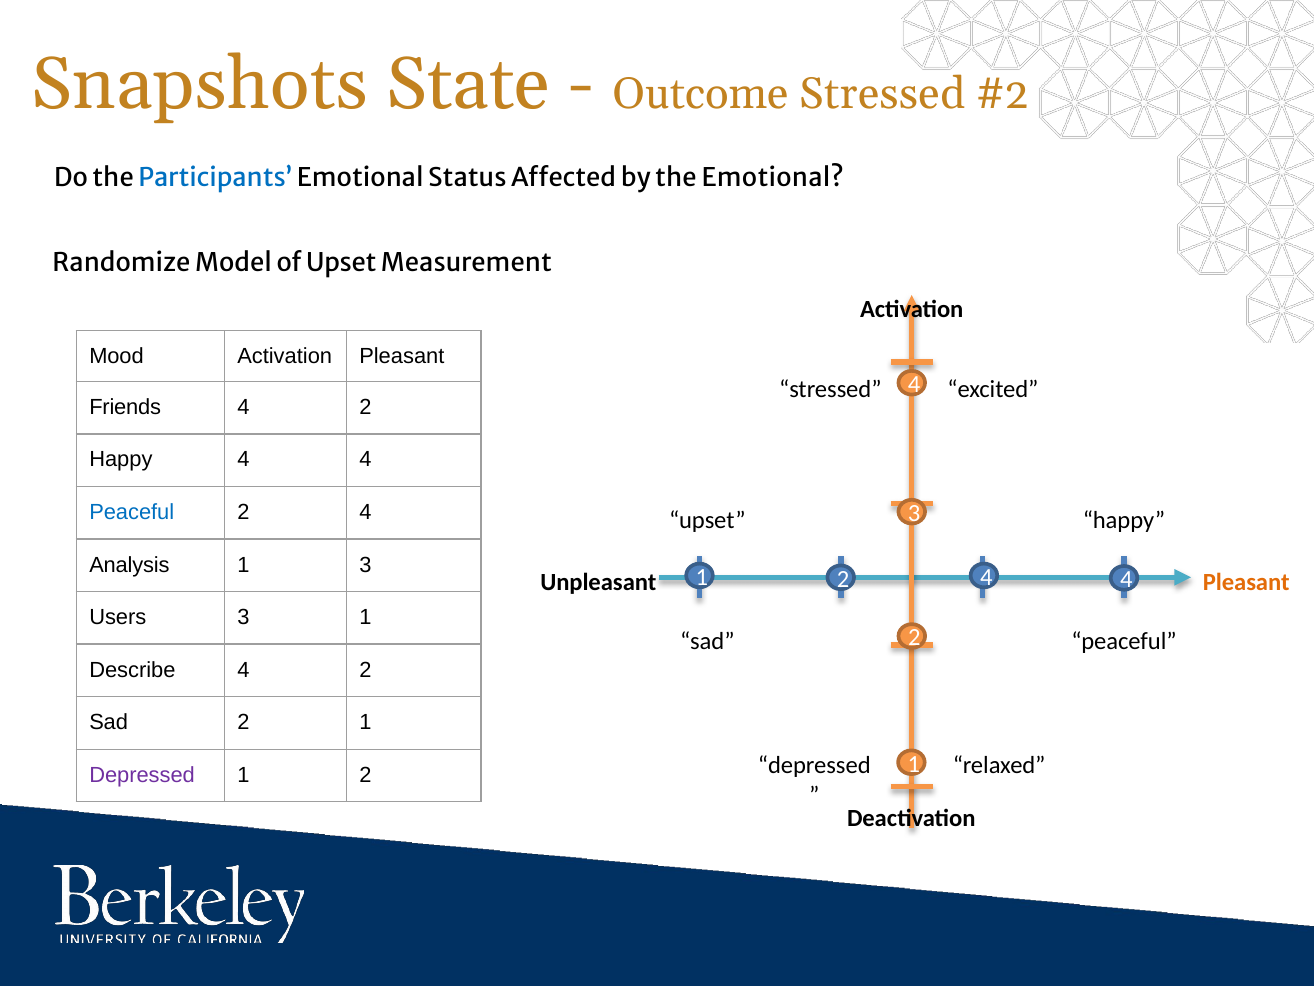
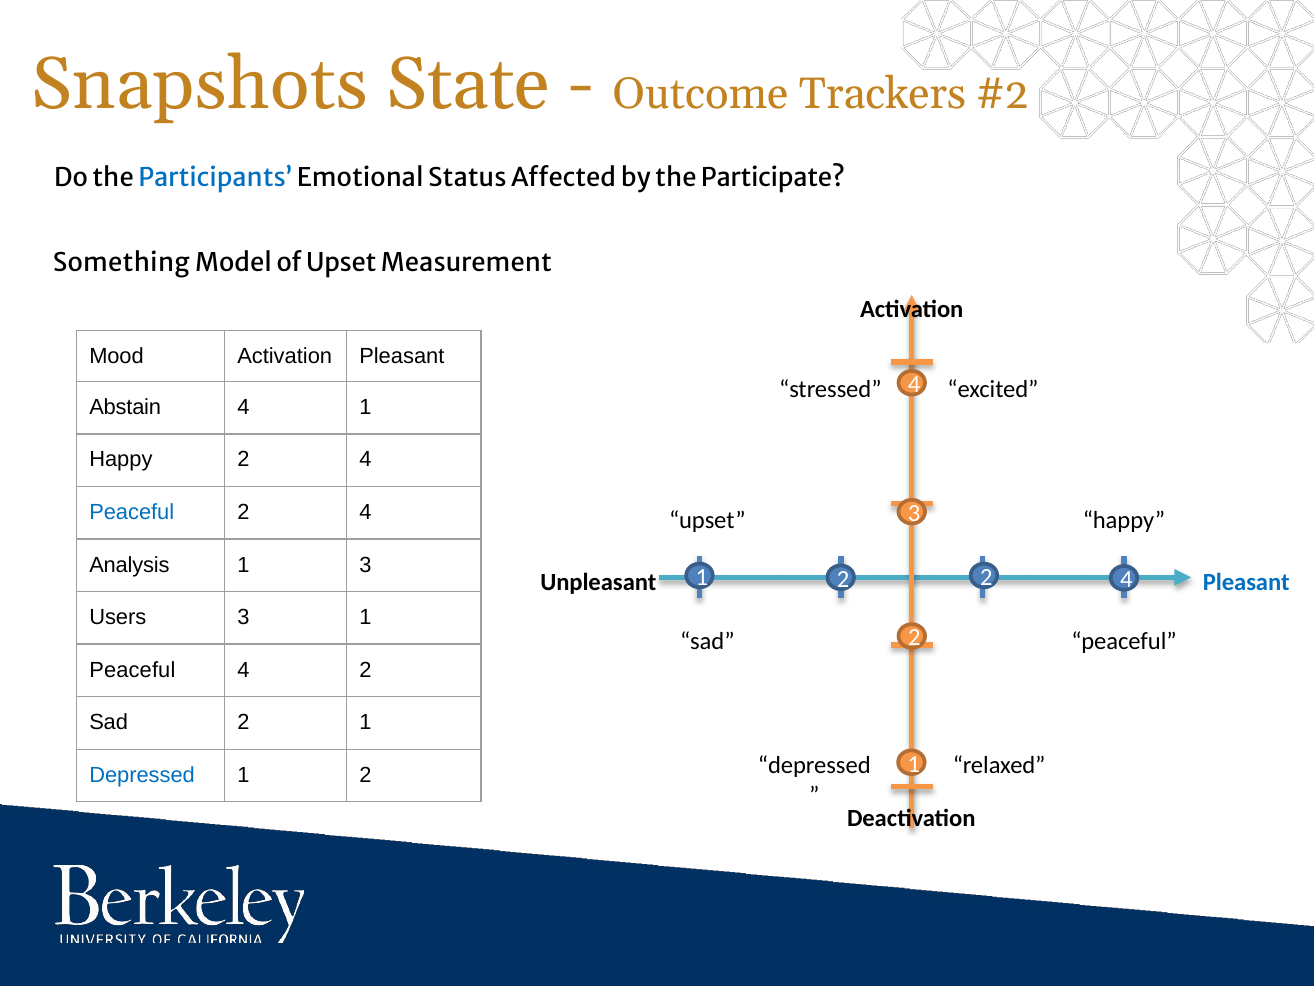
Outcome Stressed: Stressed -> Trackers (882, 94)
the Emotional: Emotional -> Participate (773, 178)
Randomize: Randomize -> Something (121, 262)
Friends: Friends -> Abstain (125, 407)
2: 2 -> 1 (366, 407)
Happy 4: 4 -> 2 (243, 460)
1 2 4: 4 -> 2 (986, 577)
Pleasant colour: orange -> blue (1246, 582)
Describe: Describe -> Peaceful (132, 670)
Depressed colour: purple -> blue (142, 775)
